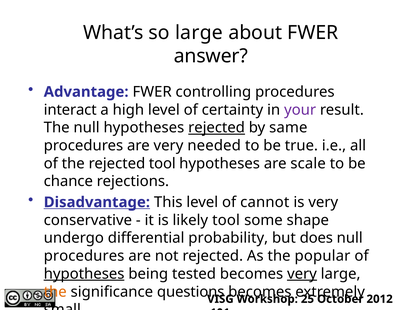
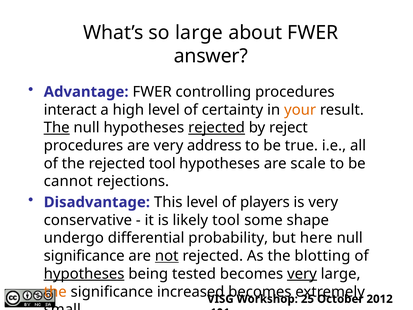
your colour: purple -> orange (300, 110)
The underline: none -> present (57, 128)
same: same -> reject (288, 128)
needed: needed -> address (214, 145)
chance: chance -> cannot (68, 181)
Disadvantage underline: present -> none (97, 202)
cannot: cannot -> players (265, 202)
does: does -> here (316, 238)
procedures: procedures -> significance (84, 256)
not underline: none -> present (167, 256)
popular: popular -> blotting (322, 256)
questions: questions -> increased (191, 292)
